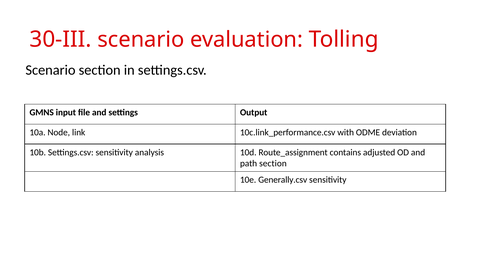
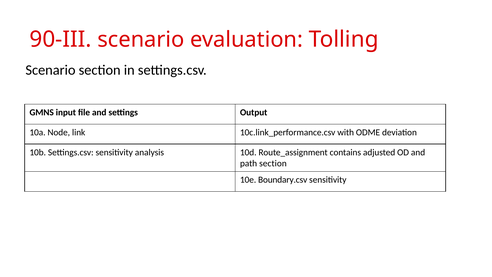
30-III: 30-III -> 90-III (60, 39)
Generally.csv: Generally.csv -> Boundary.csv (283, 180)
